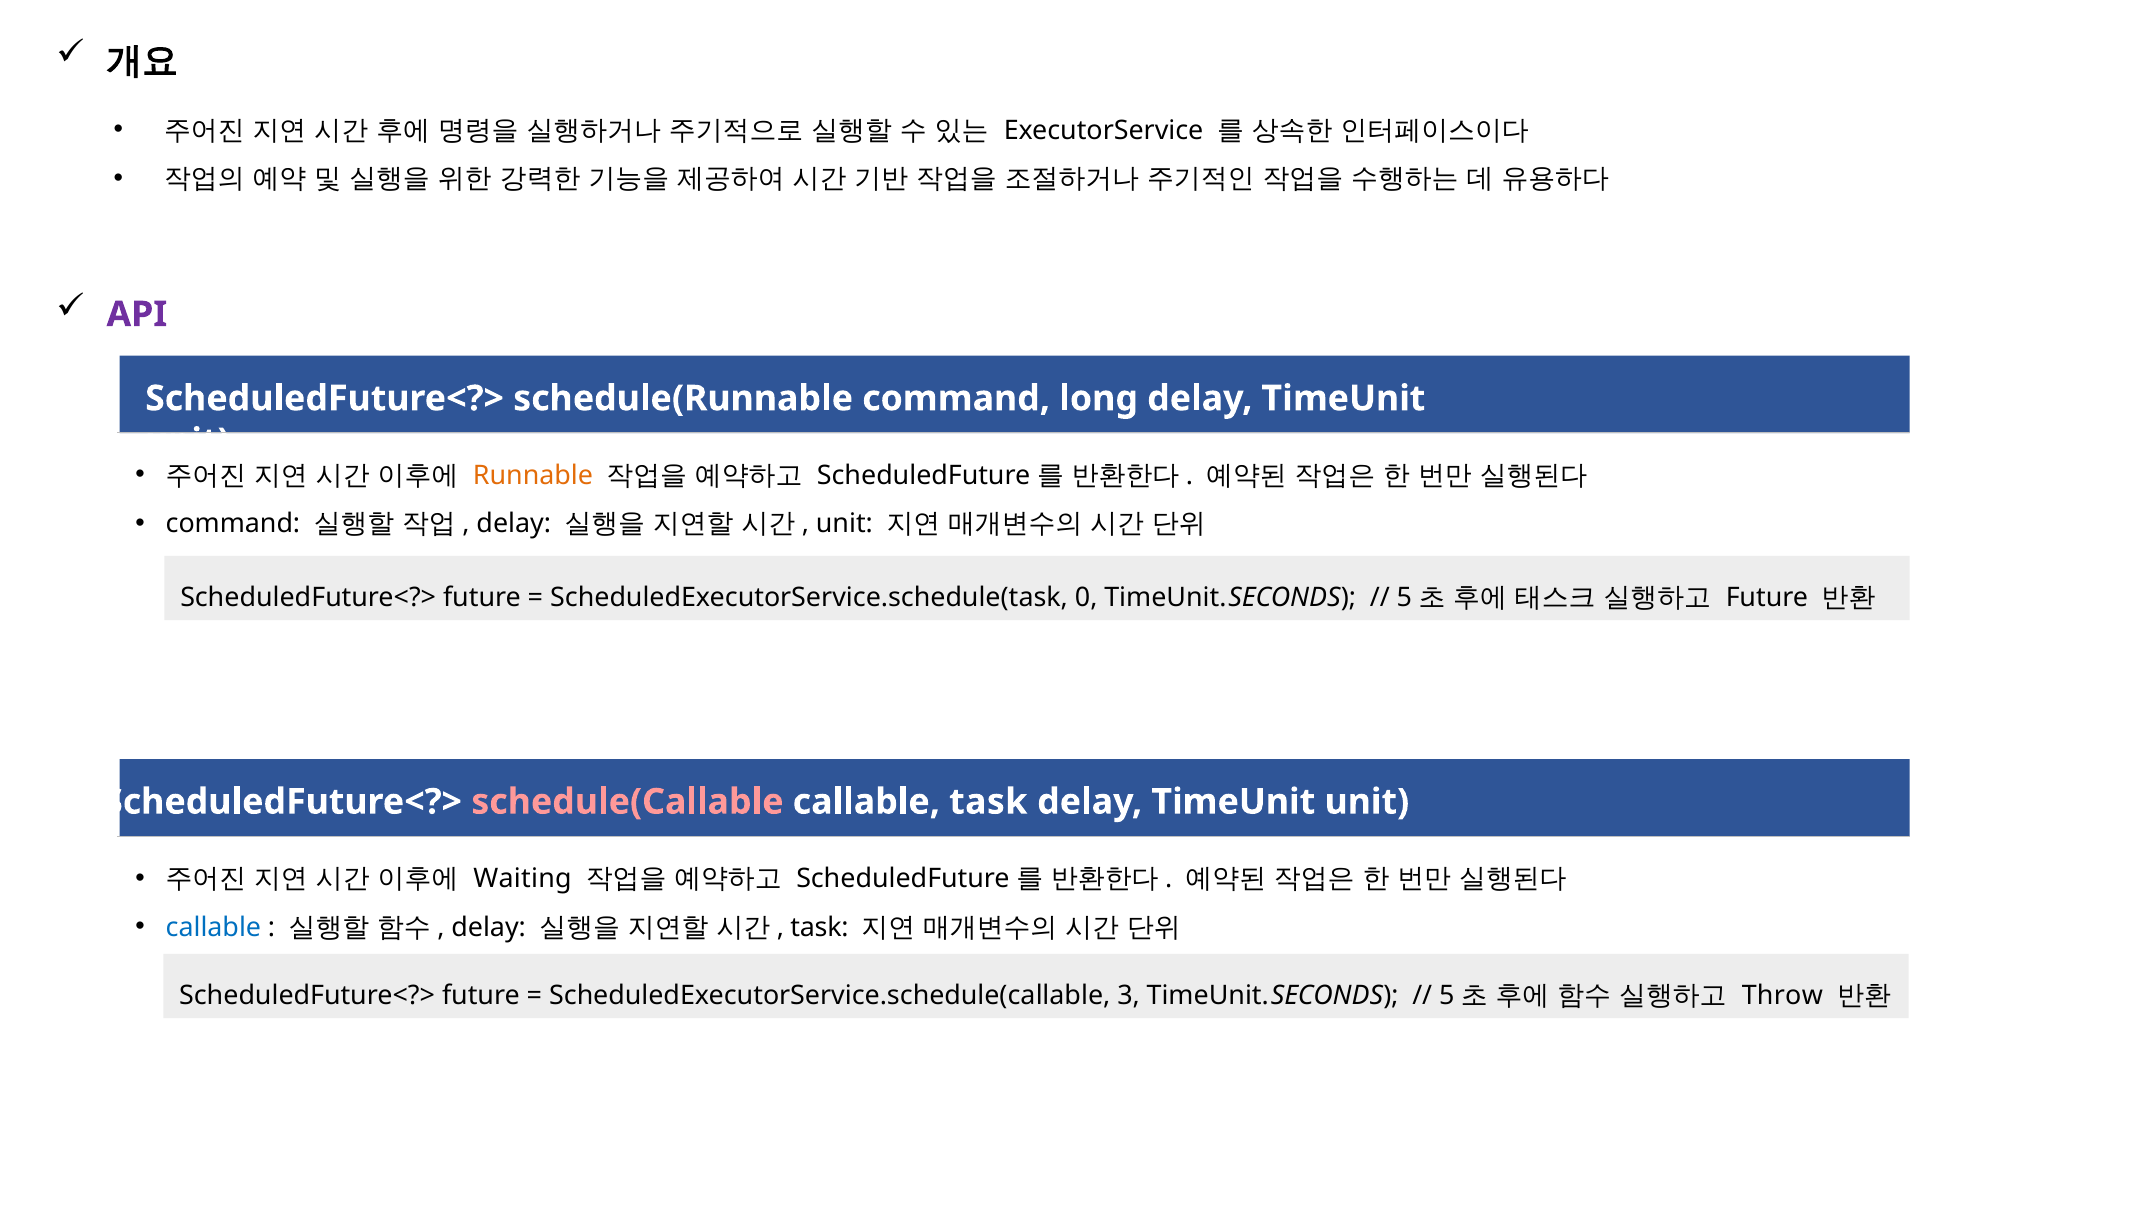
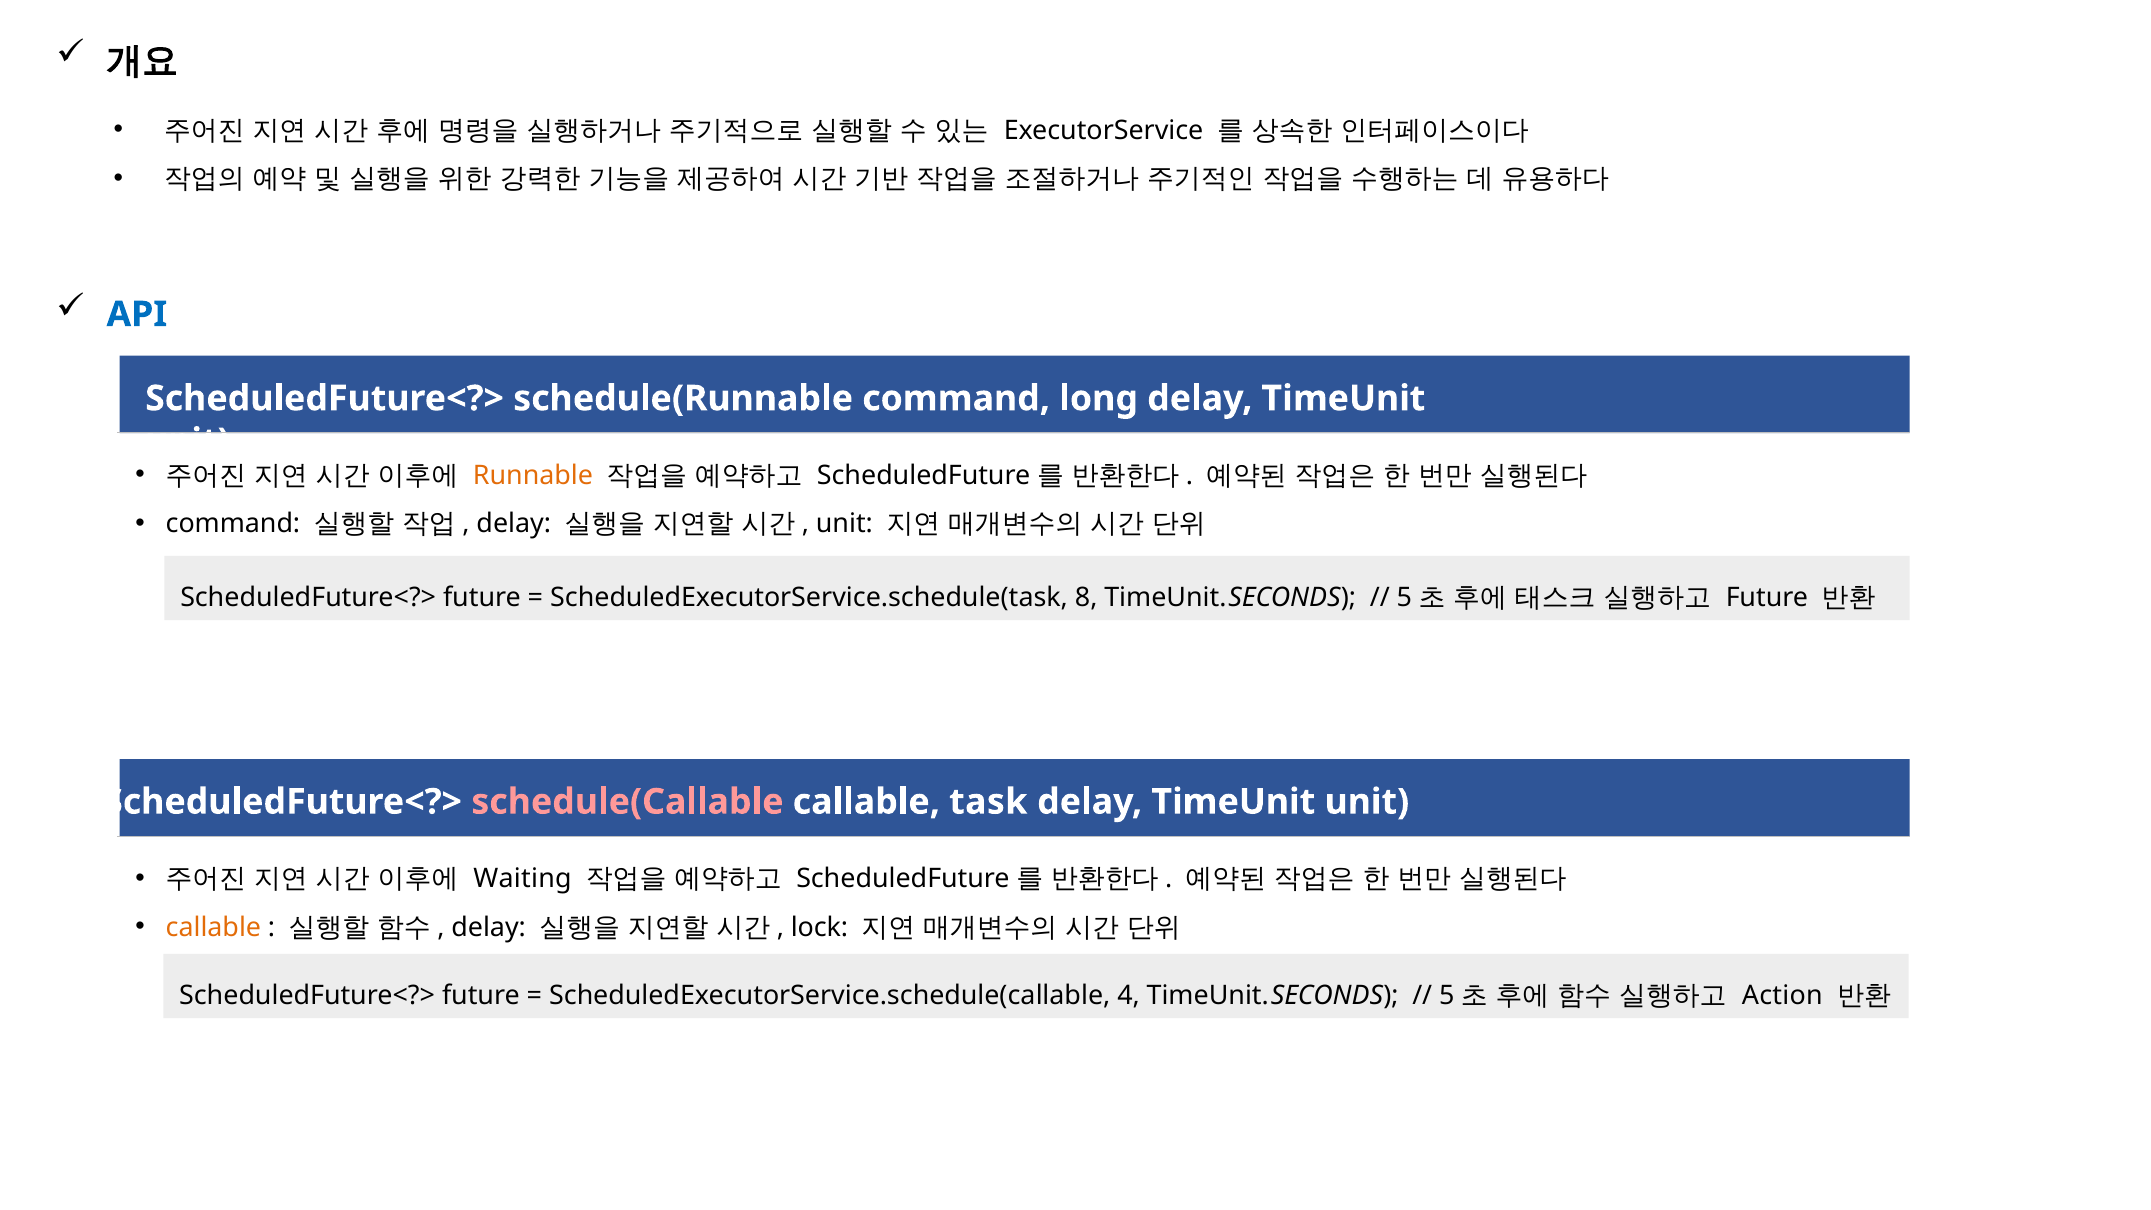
API colour: purple -> blue (137, 314)
0: 0 -> 8 (1086, 598)
callable colour: blue -> orange (213, 927)
task: task -> lock (819, 927)
3: 3 -> 4 (1129, 996)
Throw: Throw -> Action (1782, 996)
